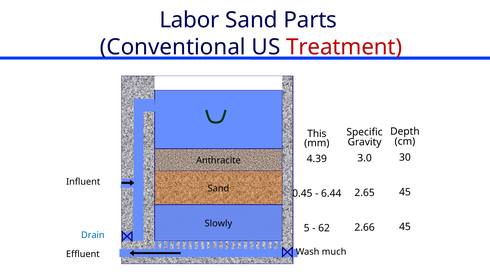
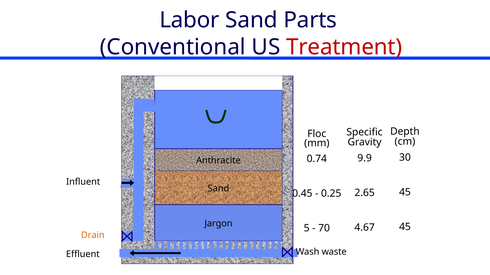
This: This -> Floc (317, 134)
3.0: 3.0 -> 9.9 (365, 159)
4.39: 4.39 -> 0.74 (317, 159)
6.44: 6.44 -> 0.25 (331, 194)
Slowly: Slowly -> Jargon (218, 224)
2.66: 2.66 -> 4.67 (365, 228)
62: 62 -> 70 (324, 229)
Drain colour: blue -> orange (93, 236)
much: much -> waste (334, 252)
